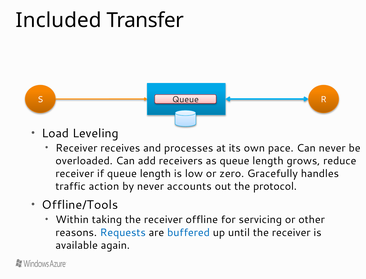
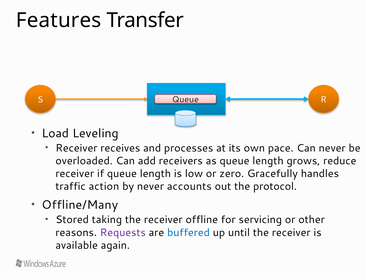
Included: Included -> Features (59, 20)
Offline/Tools: Offline/Tools -> Offline/Many (80, 205)
Within: Within -> Stored (72, 220)
Requests colour: blue -> purple (123, 232)
